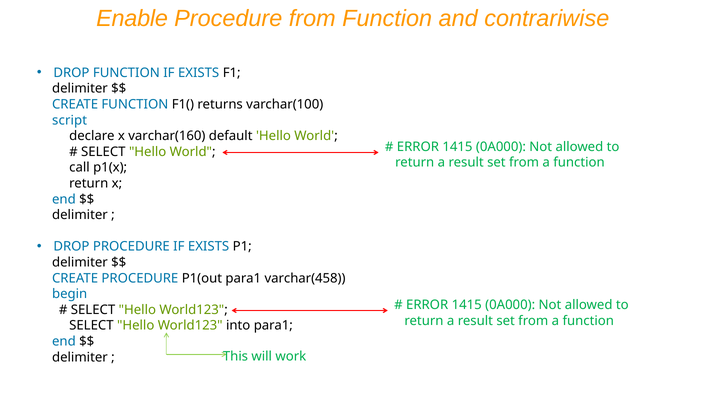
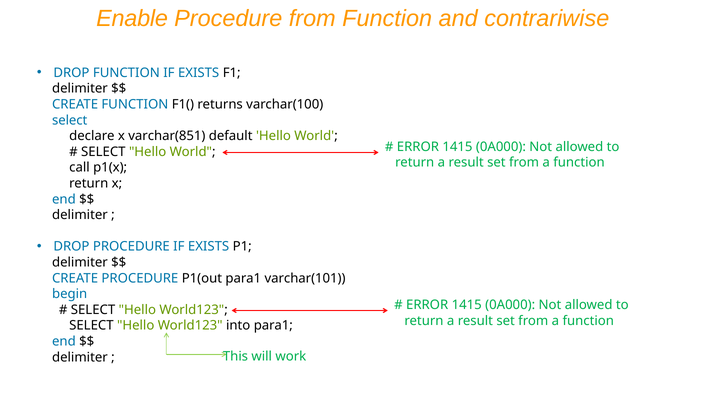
script: script -> select (70, 120)
varchar(160: varchar(160 -> varchar(851 (167, 136)
varchar(458: varchar(458 -> varchar(101 (305, 279)
